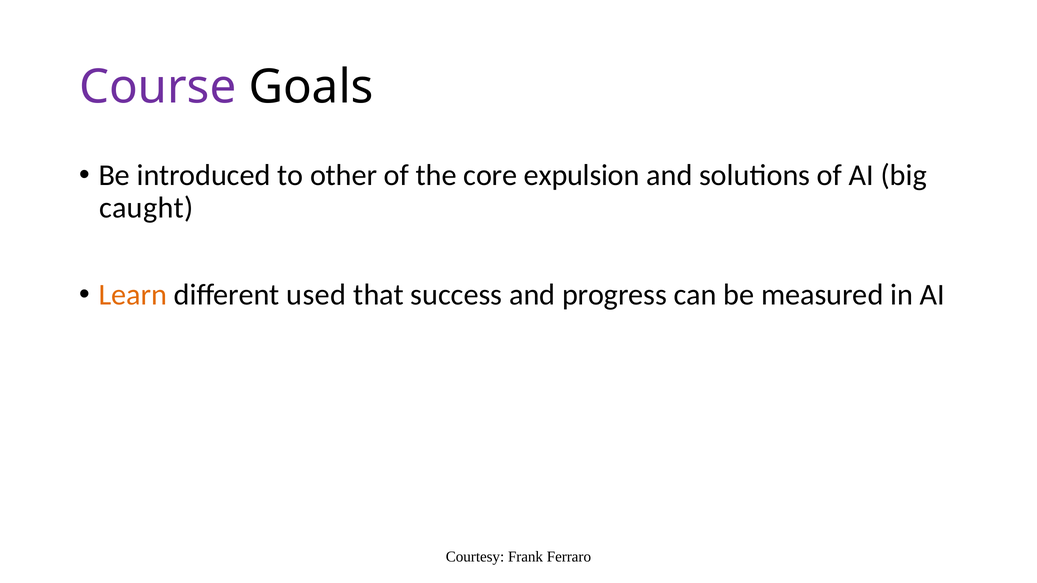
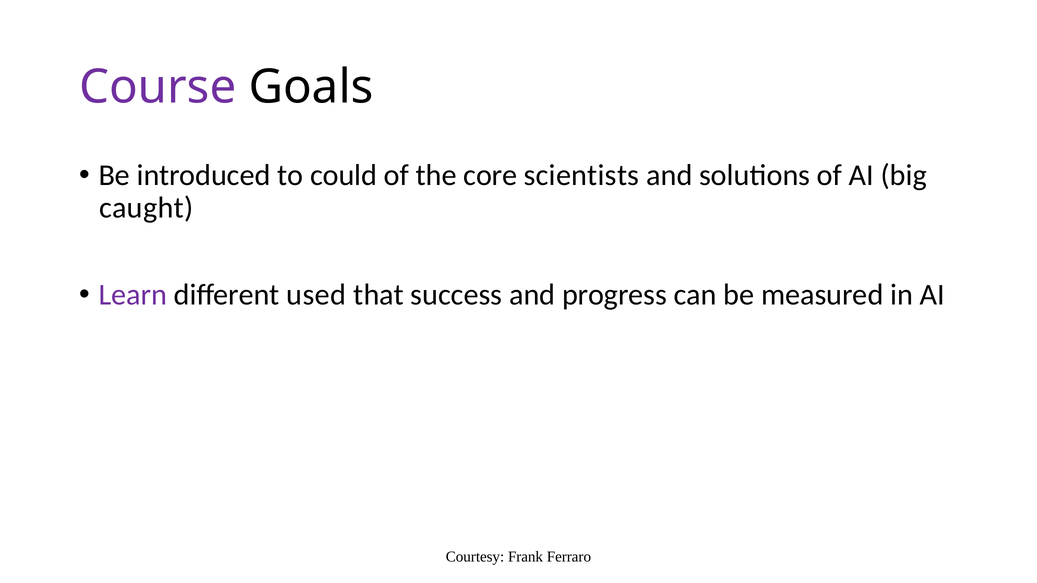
other: other -> could (344, 175)
expulsion: expulsion -> scientists (582, 175)
Learn colour: orange -> purple (133, 295)
